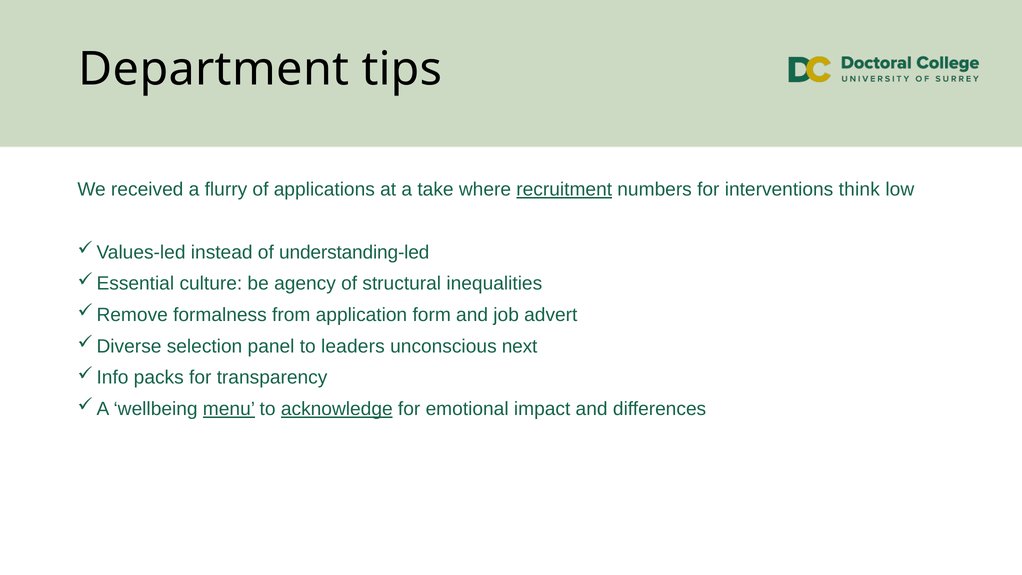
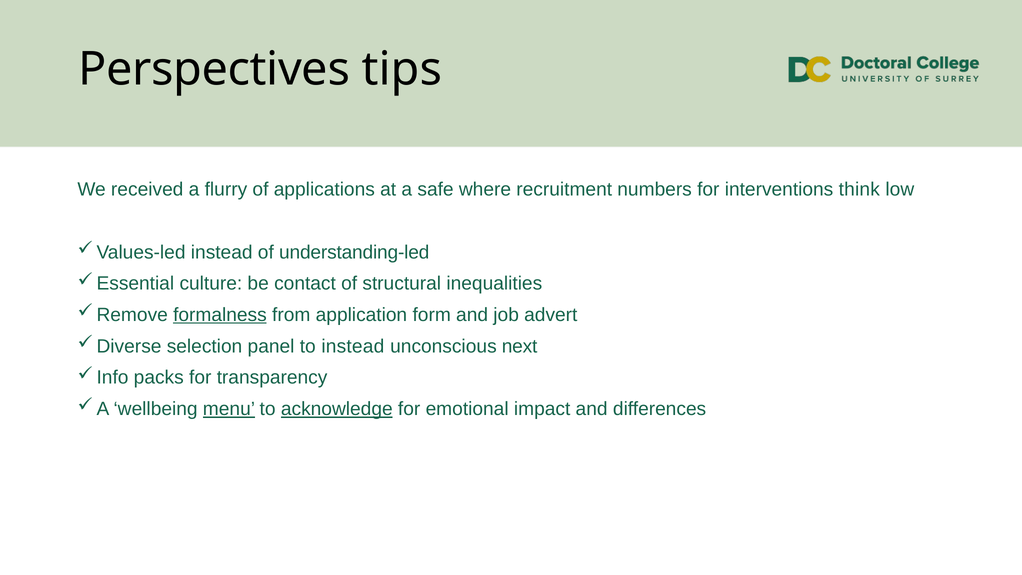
Department: Department -> Perspectives (214, 69)
take: take -> safe (436, 189)
recruitment underline: present -> none (564, 189)
agency: agency -> contact (305, 283)
formalness underline: none -> present (220, 315)
to leaders: leaders -> instead (353, 346)
